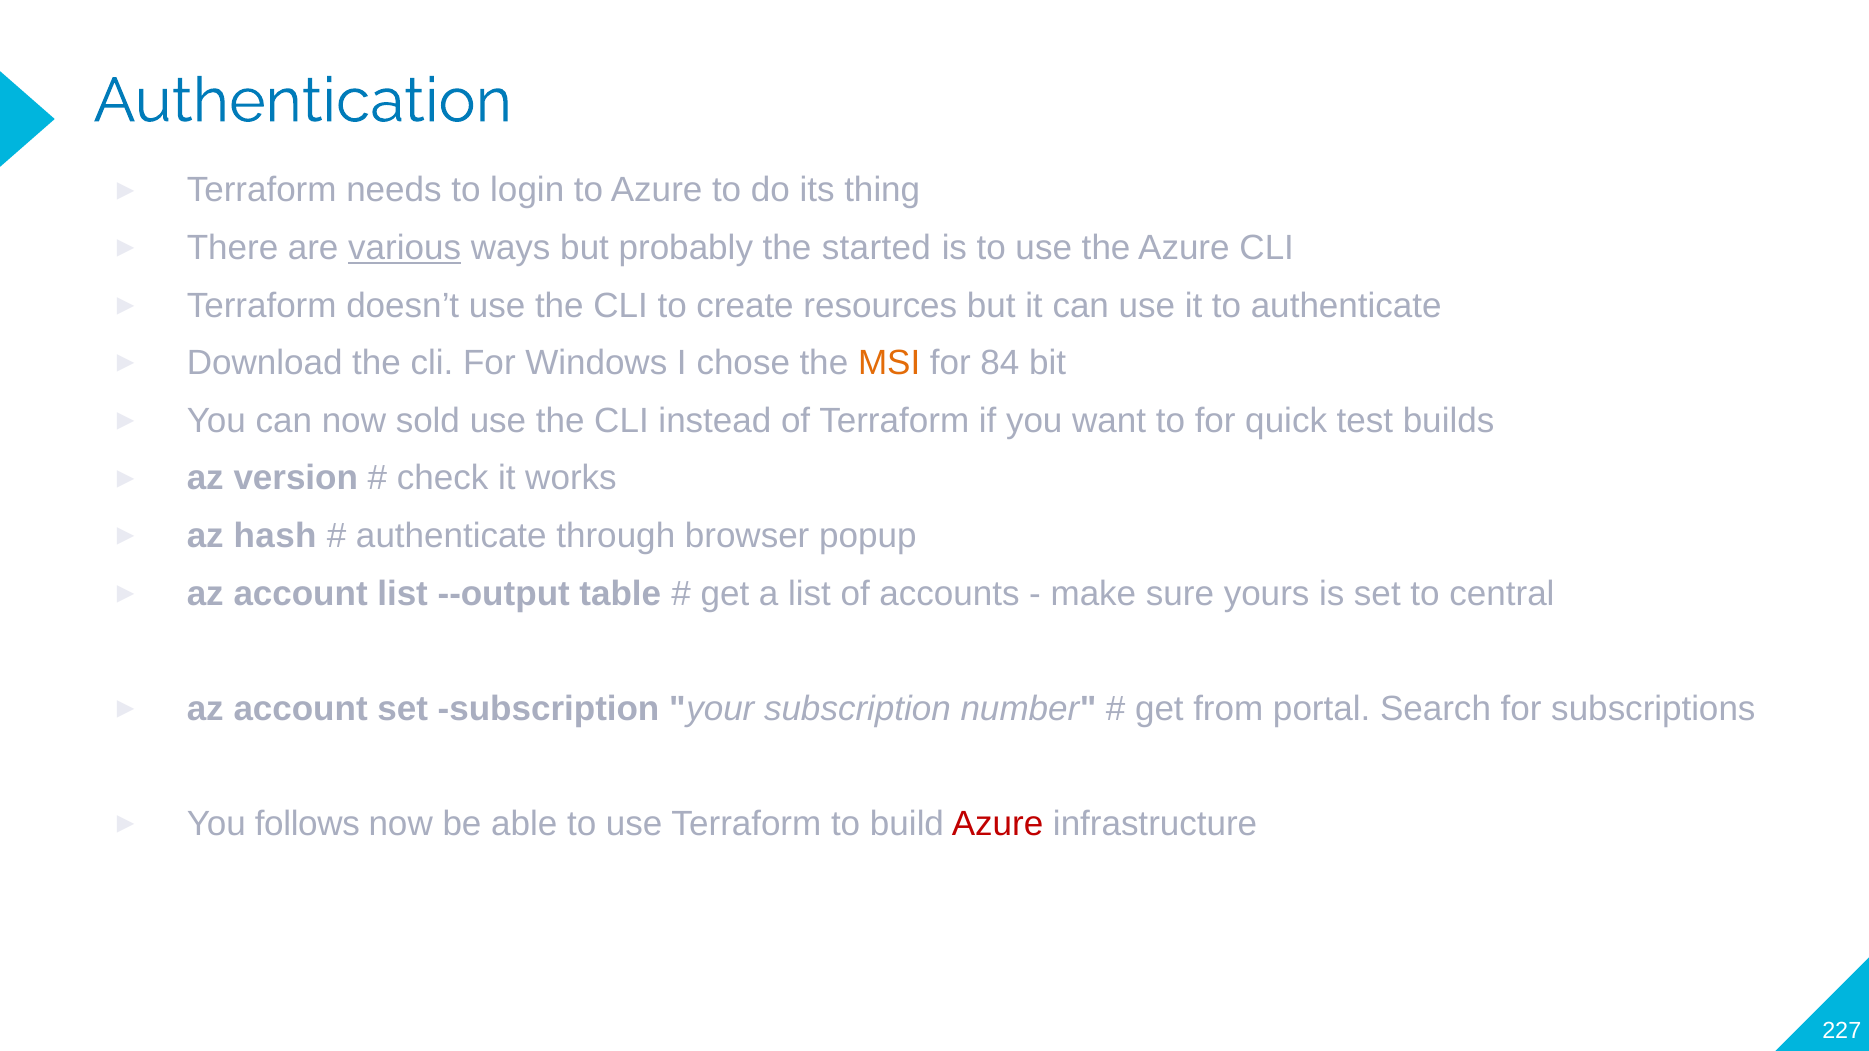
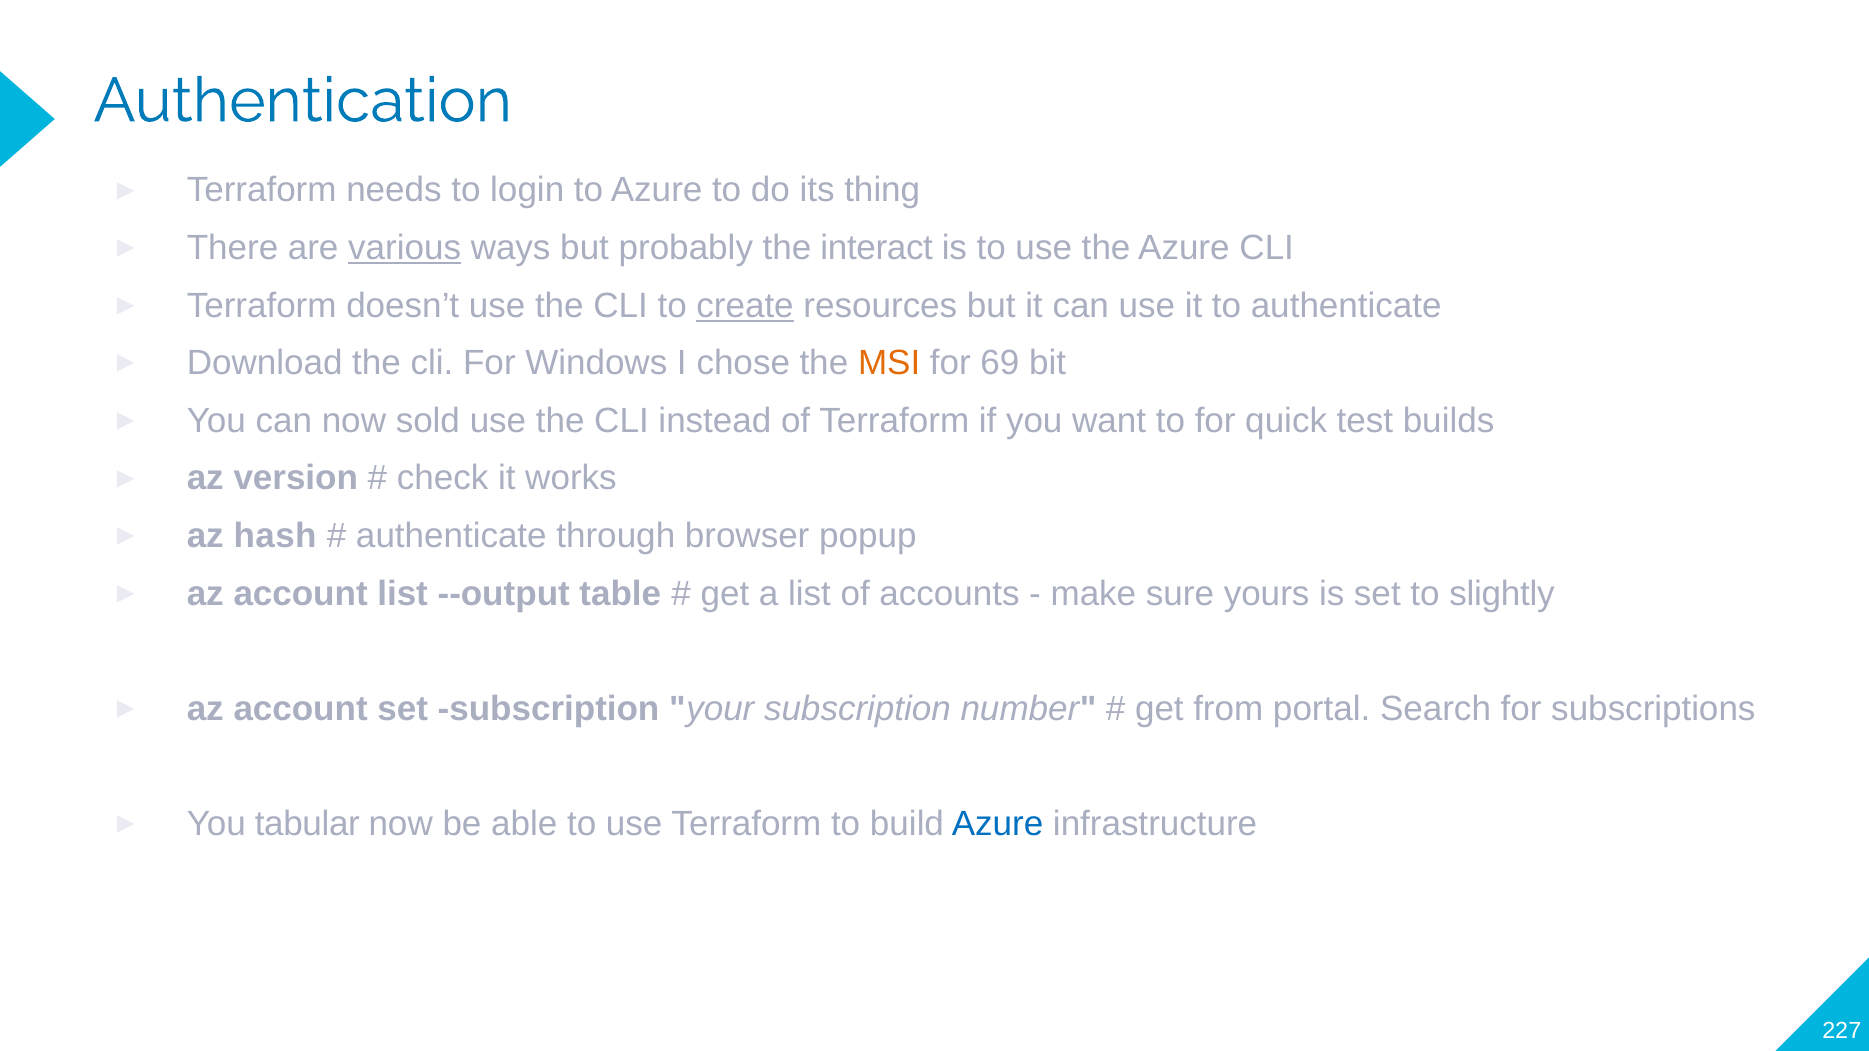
started: started -> interact (877, 248)
create underline: none -> present (745, 306)
84: 84 -> 69 (1000, 363)
central: central -> slightly (1502, 594)
follows: follows -> tabular (307, 824)
Azure colour: red -> blue (998, 824)
